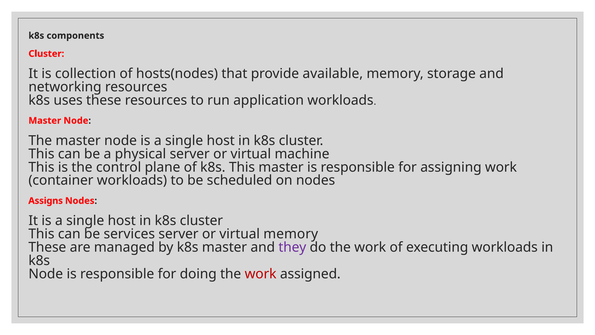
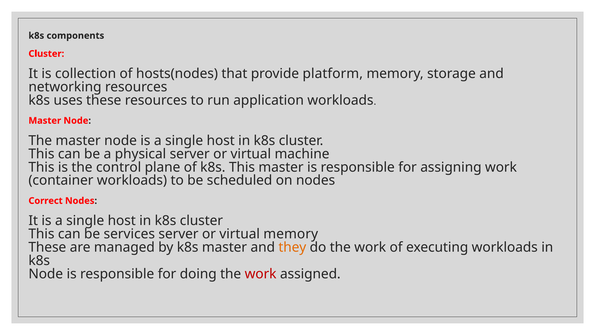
available: available -> platform (333, 74)
Assigns: Assigns -> Correct (46, 201)
they colour: purple -> orange (292, 247)
